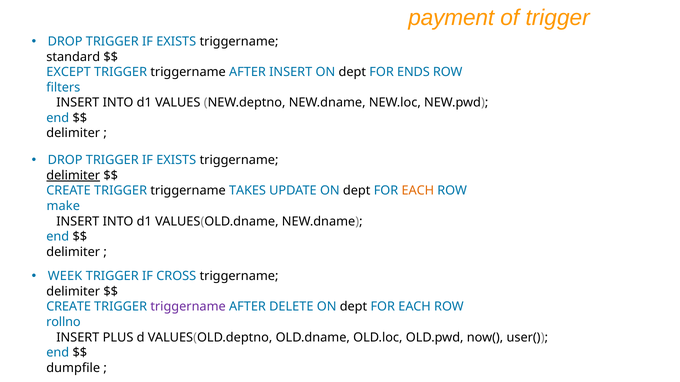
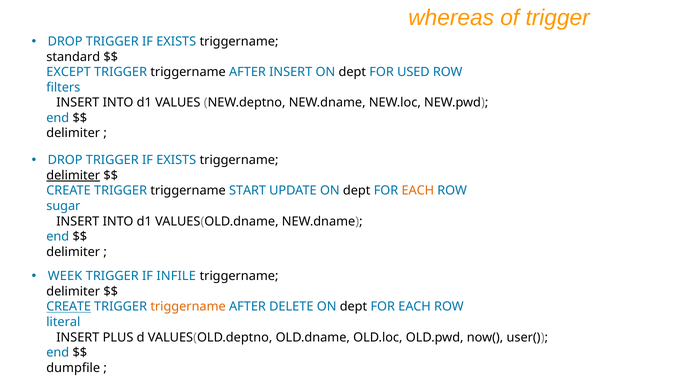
payment: payment -> whereas (451, 18)
ENDS: ENDS -> USED (413, 72)
TAKES: TAKES -> START (248, 191)
make: make -> sugar (63, 206)
CROSS: CROSS -> INFILE (176, 277)
CREATE underline: none -> present (69, 307)
triggername colour: purple -> orange (188, 307)
rollno: rollno -> literal (63, 322)
